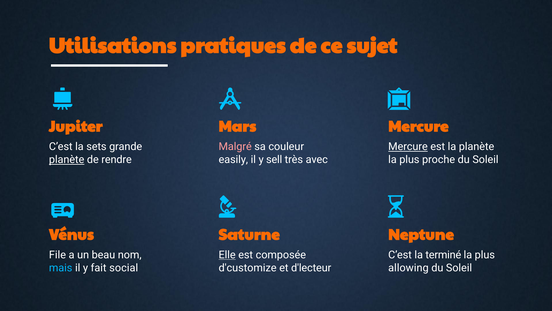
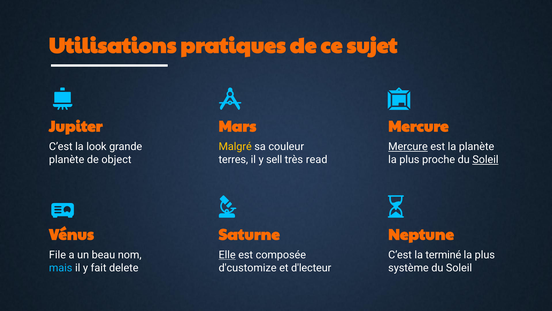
sets: sets -> look (96, 146)
Malgré colour: pink -> yellow (235, 146)
planète underline: present -> none (67, 159)
rendre: rendre -> object (116, 159)
easily: easily -> terres (233, 159)
avec: avec -> read (317, 159)
Soleil underline: none -> present (485, 159)
social: social -> delete (124, 267)
allowing: allowing -> système (408, 267)
